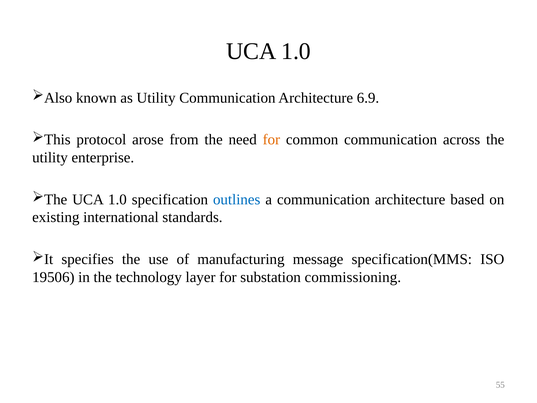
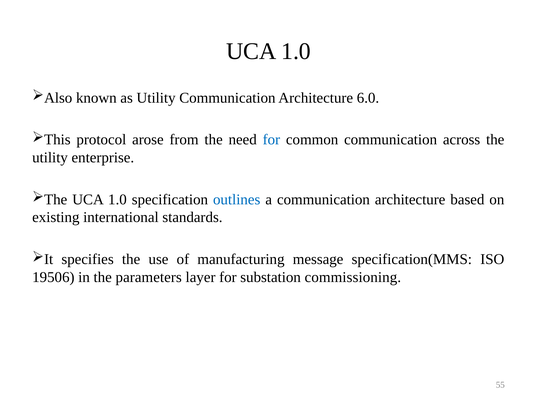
6.9: 6.9 -> 6.0 (368, 98)
for colour: orange -> blue (271, 140)
technology: technology -> parameters (149, 277)
